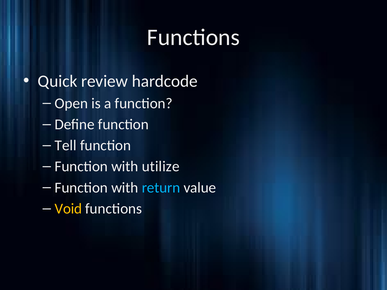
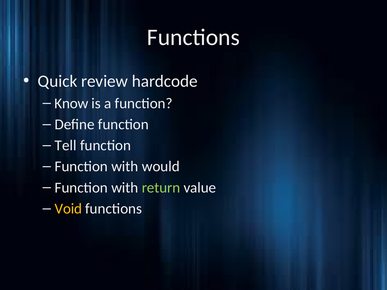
Open: Open -> Know (71, 103)
utilize: utilize -> would (161, 167)
return colour: light blue -> light green (161, 188)
